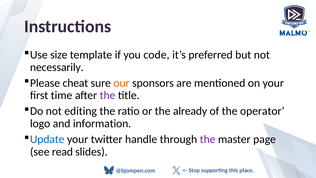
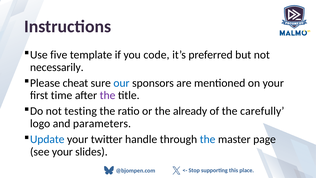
size: size -> five (59, 55)
our colour: orange -> blue (122, 83)
editing: editing -> testing (81, 111)
operator: operator -> carefully (262, 111)
information: information -> parameters (102, 123)
the colour: purple -> blue (208, 139)
see read: read -> your (62, 152)
